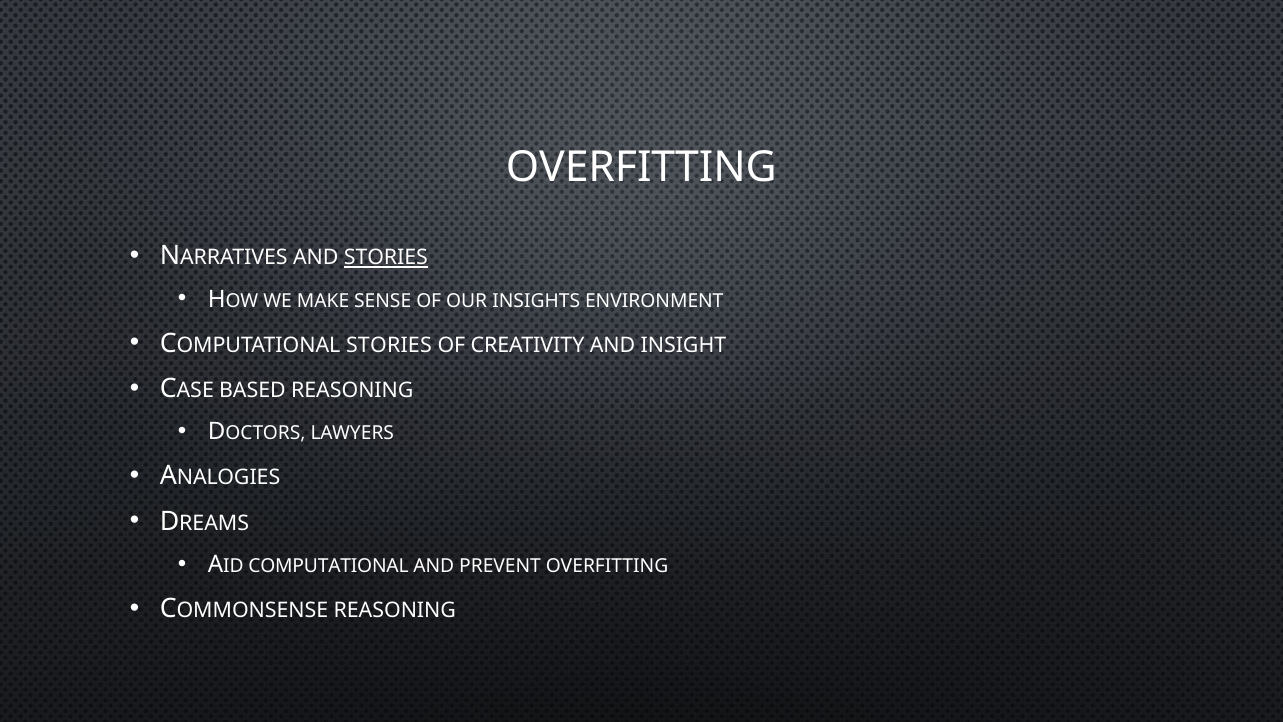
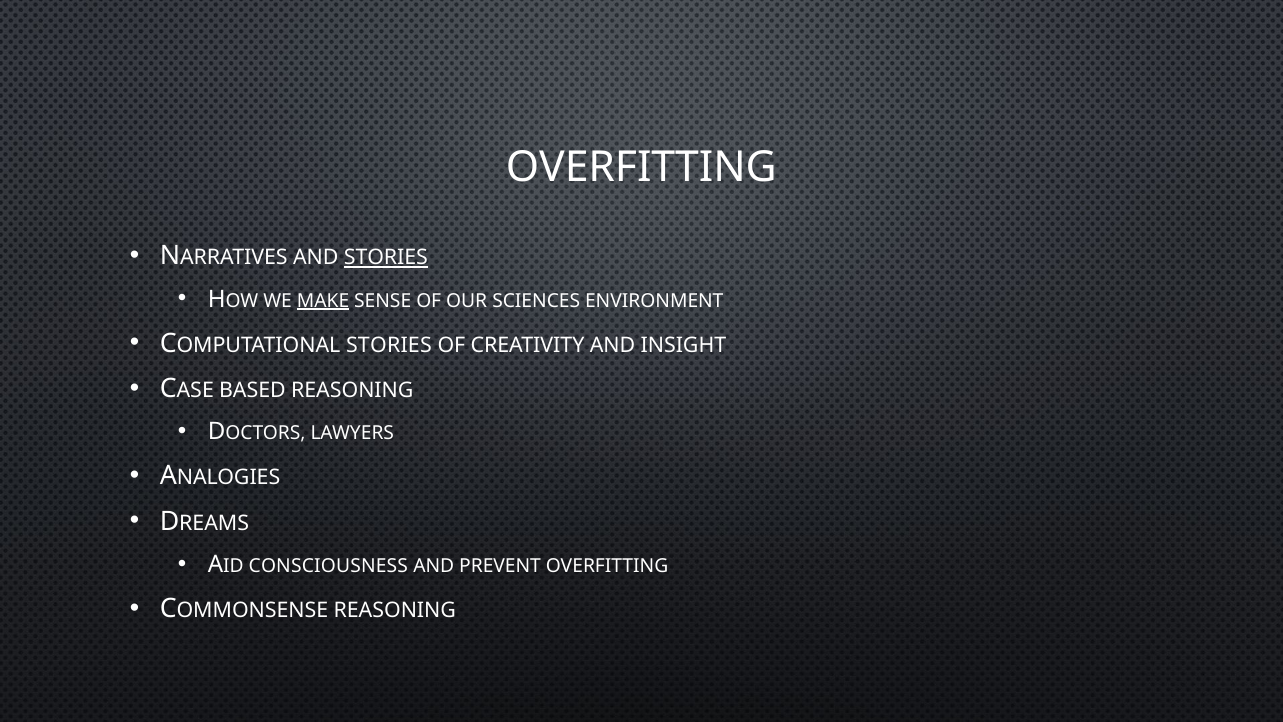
MAKE underline: none -> present (323, 301)
INSIGHTS: INSIGHTS -> SCIENCES (536, 301)
COMPUTATIONAL: COMPUTATIONAL -> CONSCIOUSNESS (328, 566)
